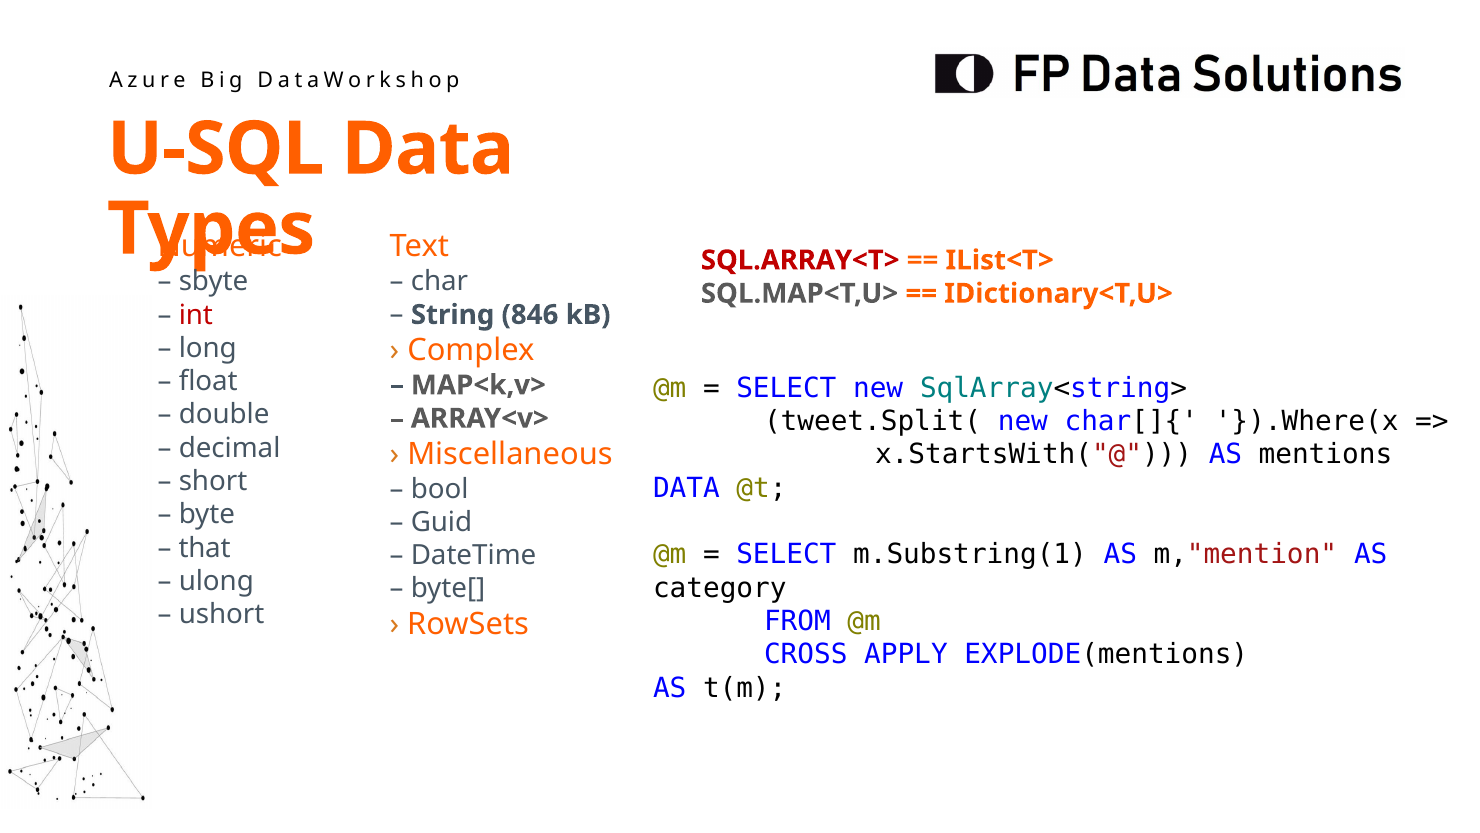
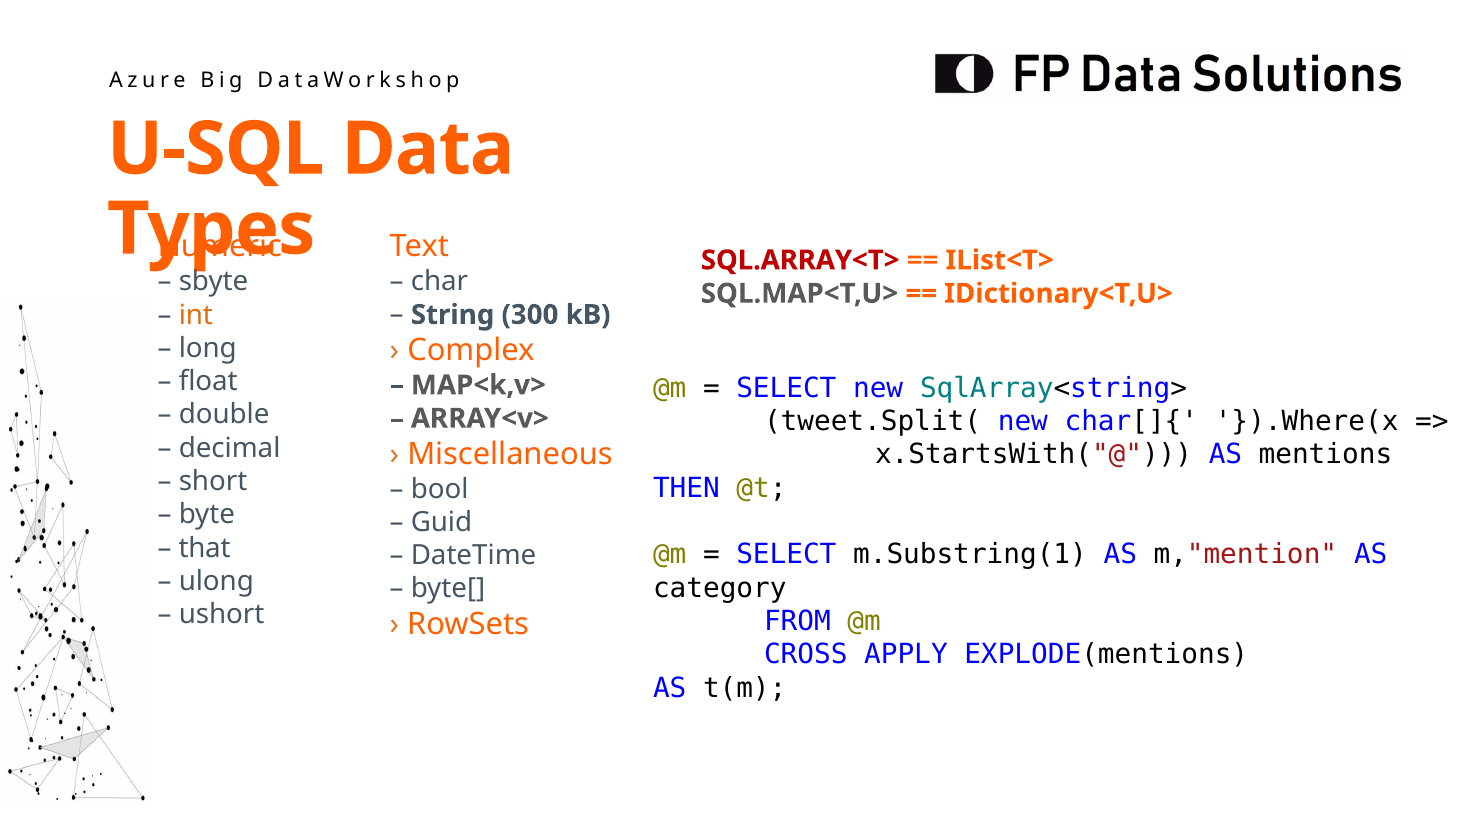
846: 846 -> 300 (530, 315)
int colour: red -> orange (196, 315)
DATA: DATA -> THEN (686, 488)
